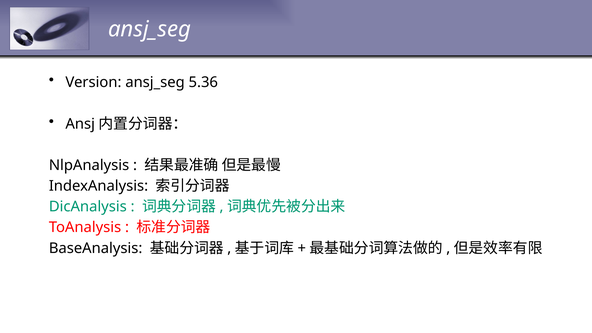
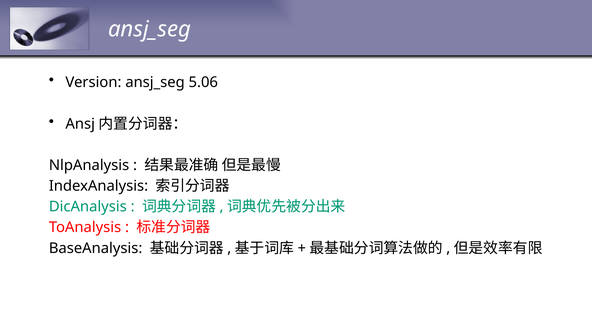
5.36: 5.36 -> 5.06 (203, 82)
